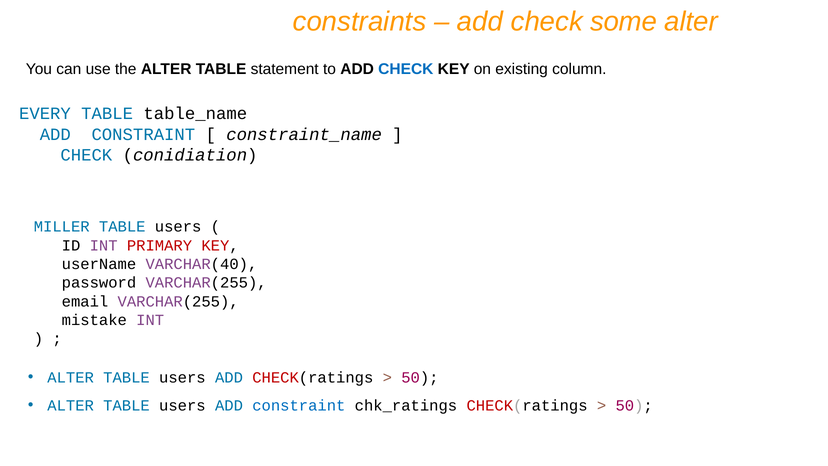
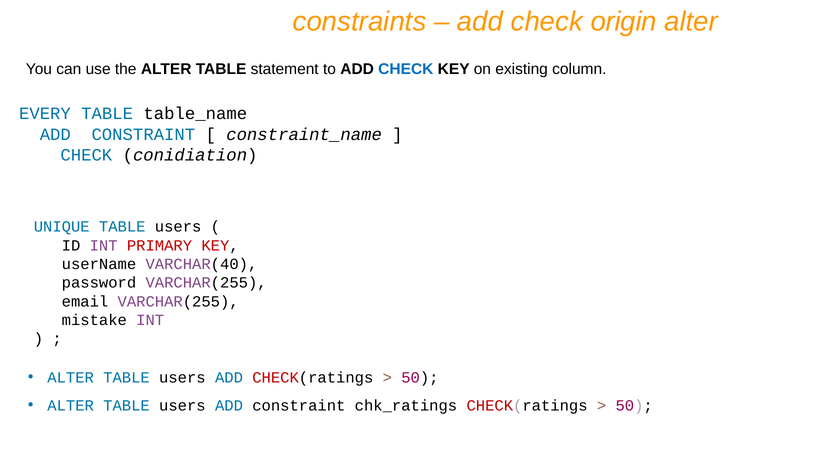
some: some -> origin (624, 22)
MILLER: MILLER -> UNIQUE (62, 227)
constraint colour: blue -> black (299, 405)
